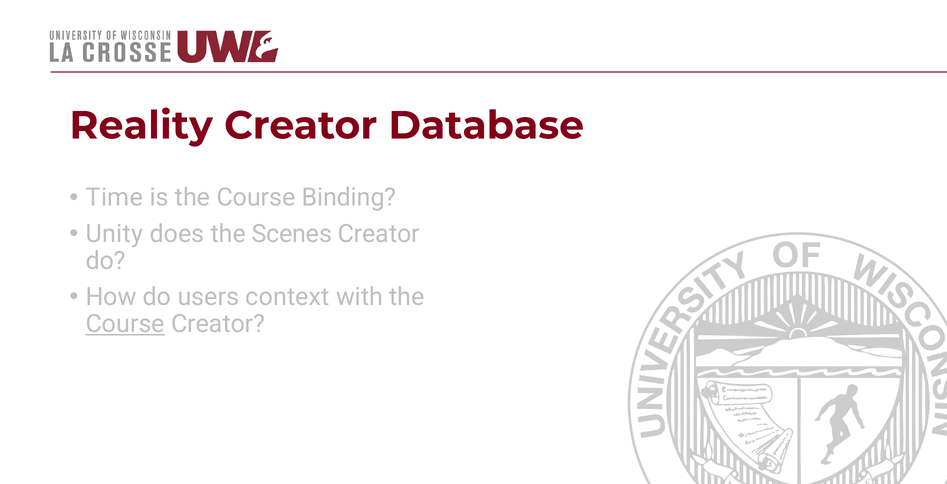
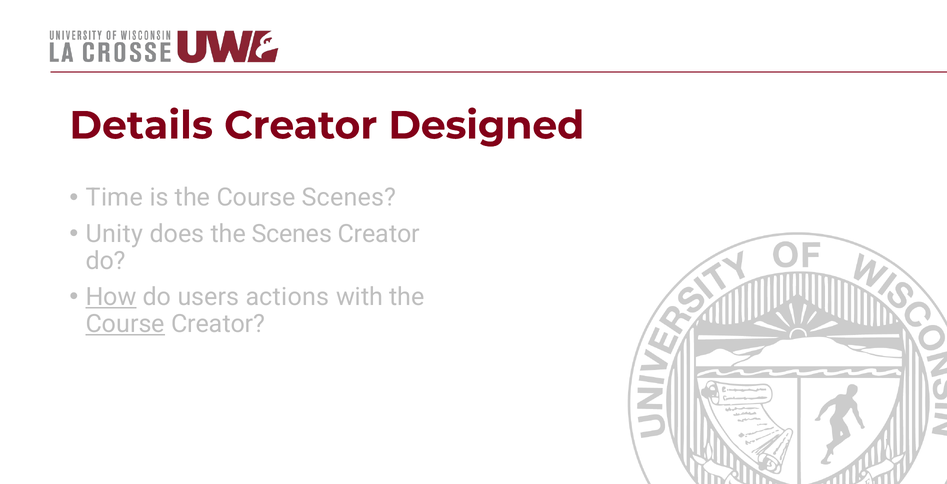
Reality: Reality -> Details (141, 126)
Database: Database -> Designed (486, 126)
Course Binding: Binding -> Scenes (349, 198)
How underline: none -> present (111, 297)
context: context -> actions (287, 297)
